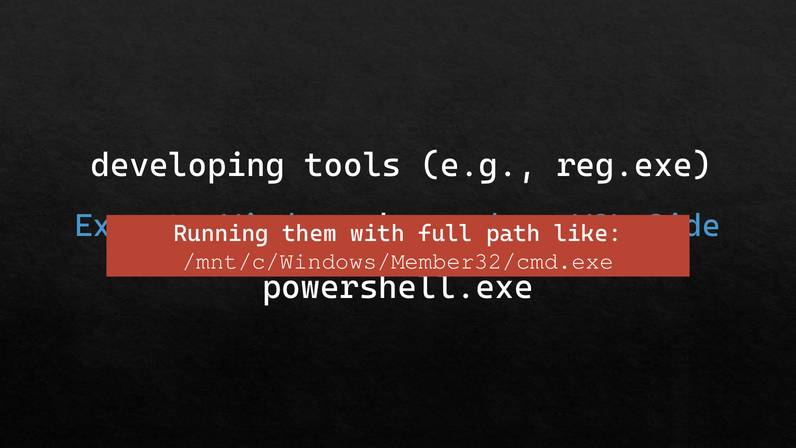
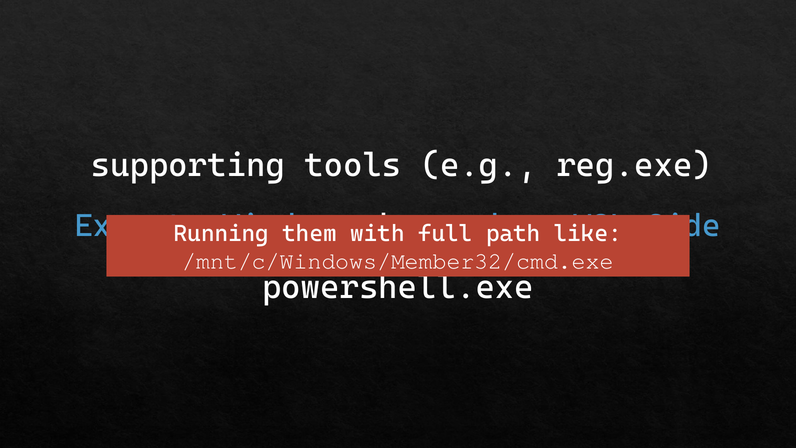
developing: developing -> supporting (188, 165)
